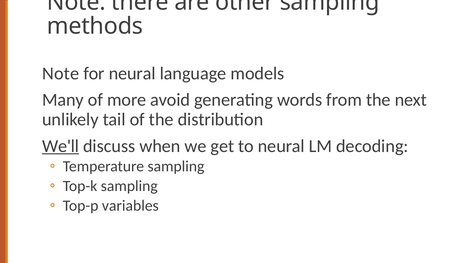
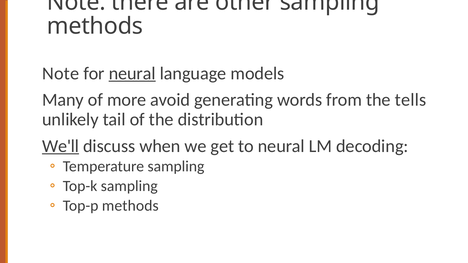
neural underline: none -> present (132, 73)
next: next -> tells (411, 100)
Top-p variables: variables -> methods (130, 206)
